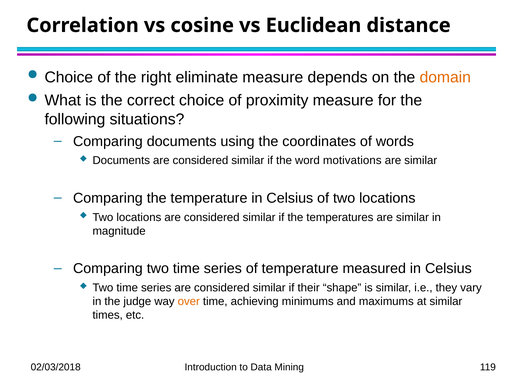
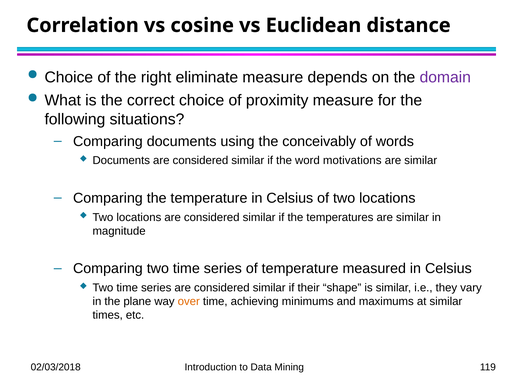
domain colour: orange -> purple (445, 77)
coordinates: coordinates -> conceivably (319, 141)
judge: judge -> plane (137, 301)
